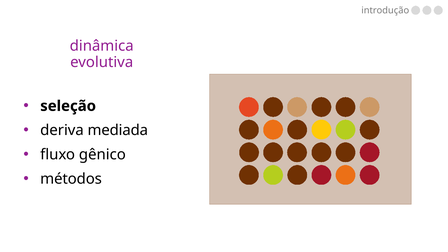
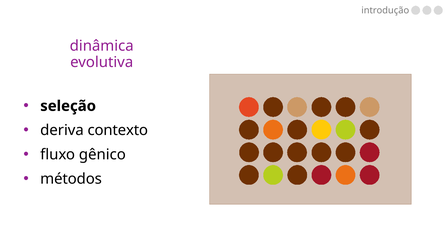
mediada: mediada -> contexto (118, 130)
